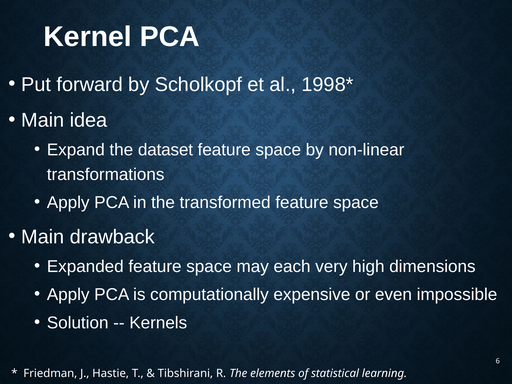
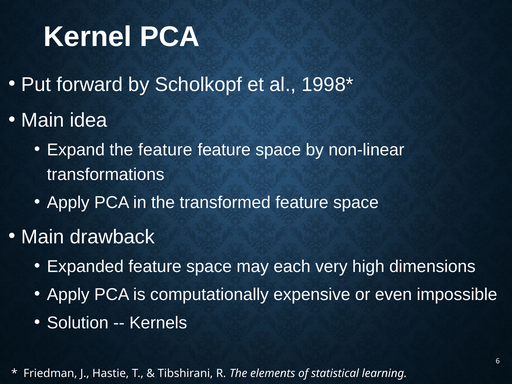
the dataset: dataset -> feature (165, 150)
